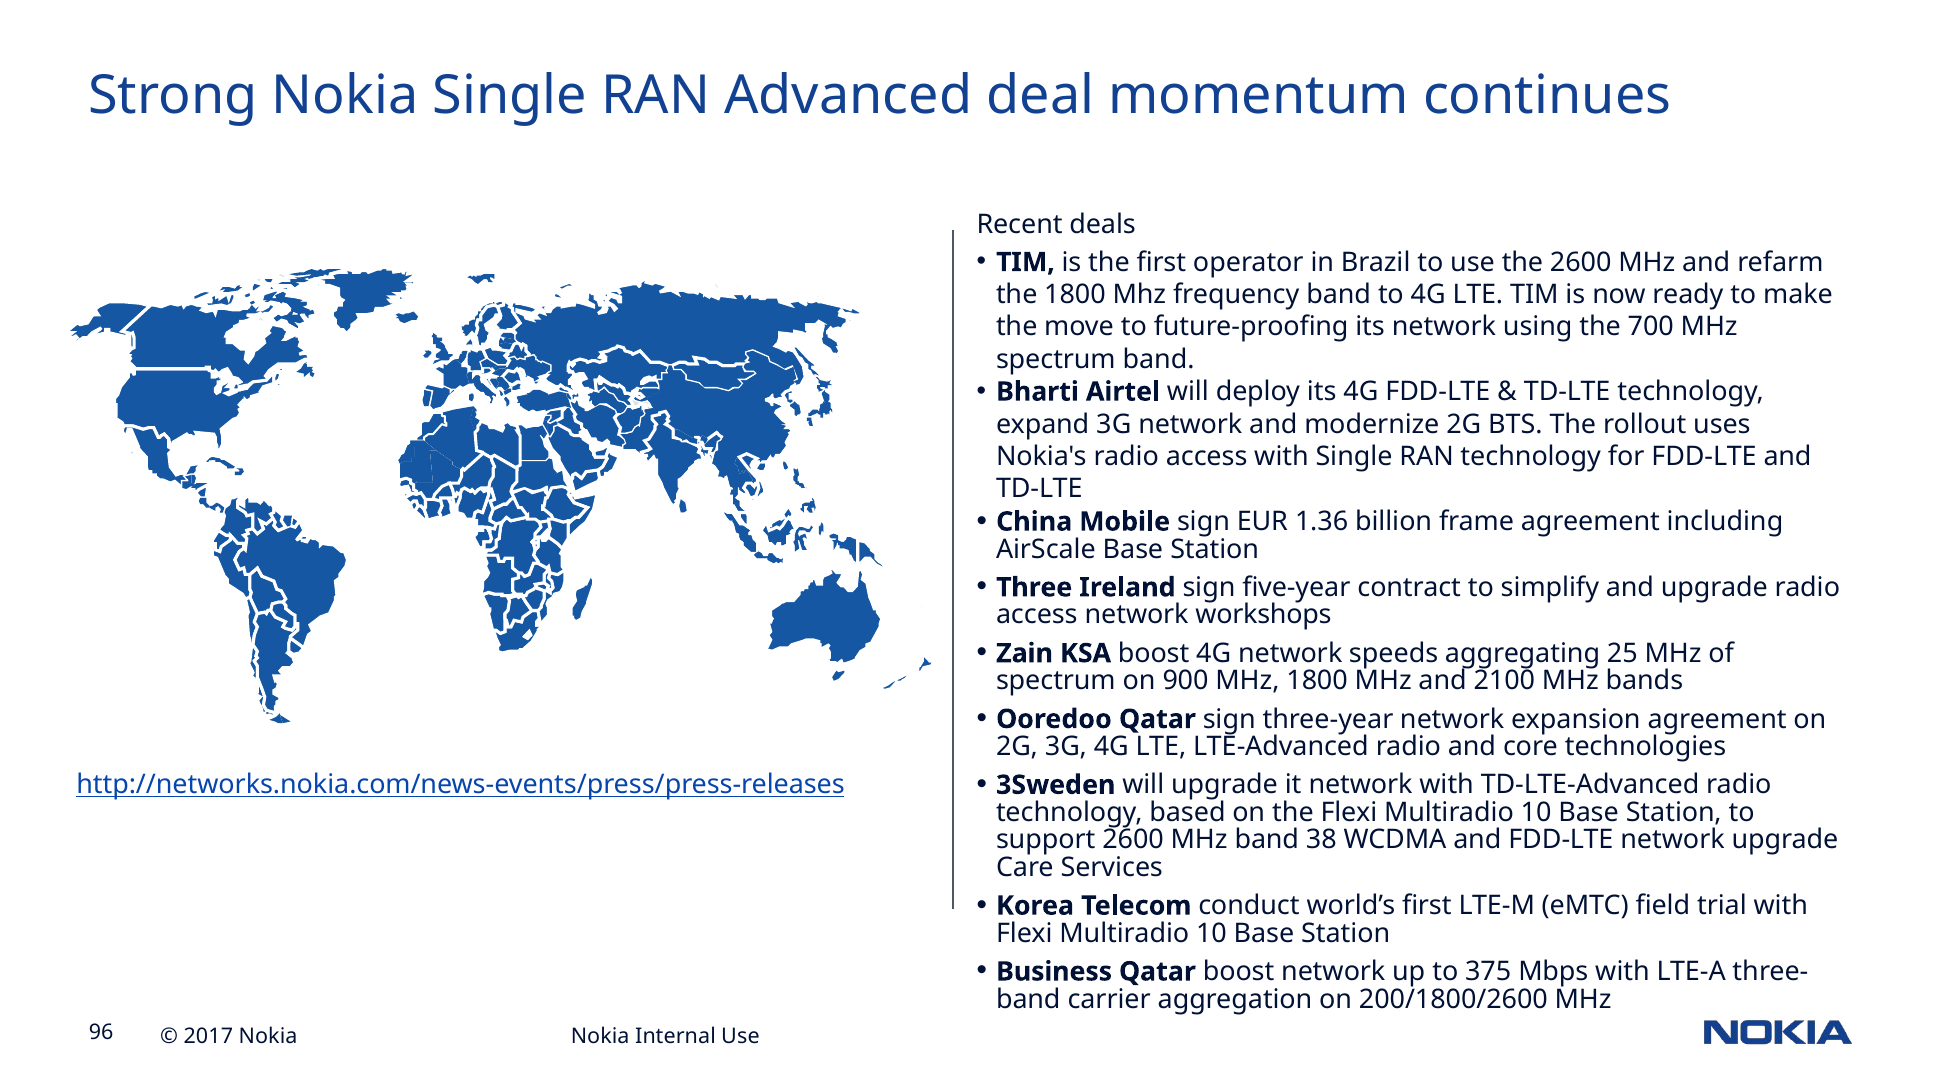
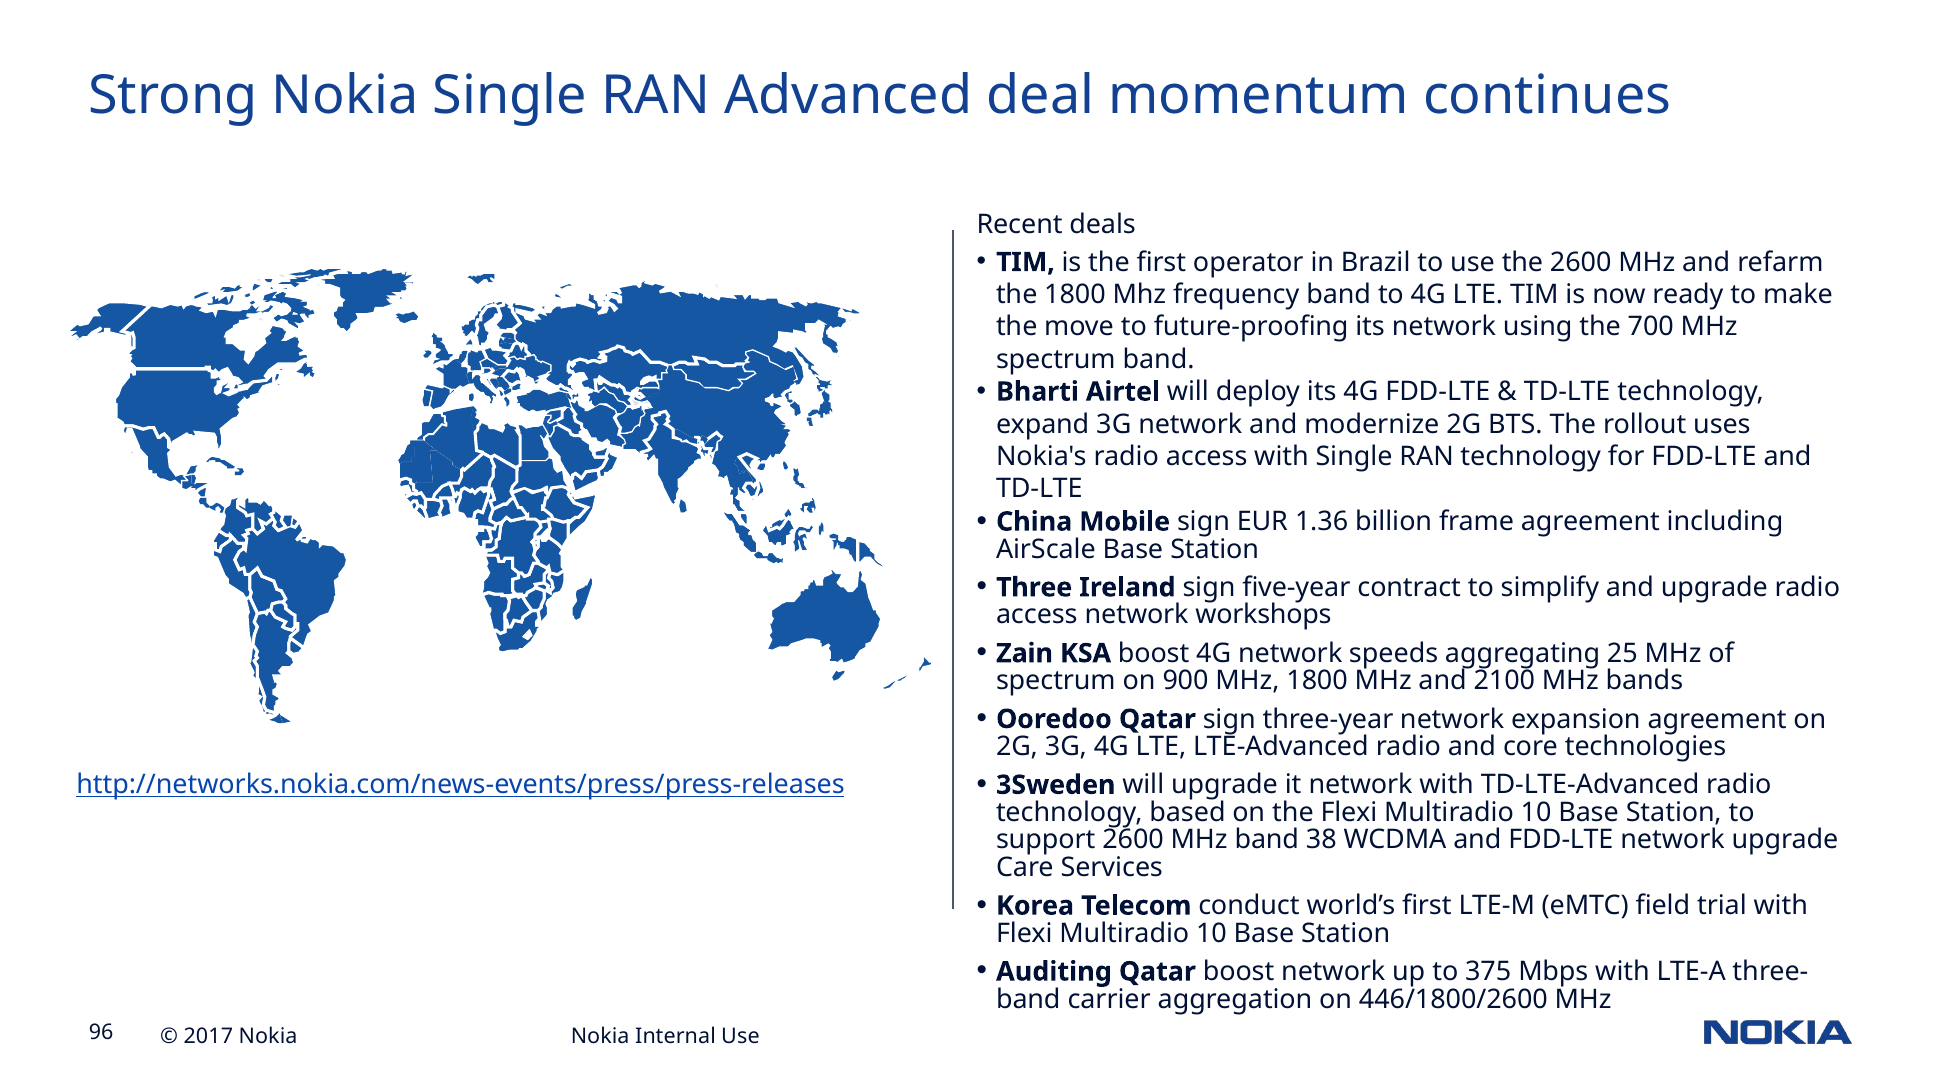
Business: Business -> Auditing (1054, 971)
200/1800/2600: 200/1800/2600 -> 446/1800/2600 (1453, 999)
